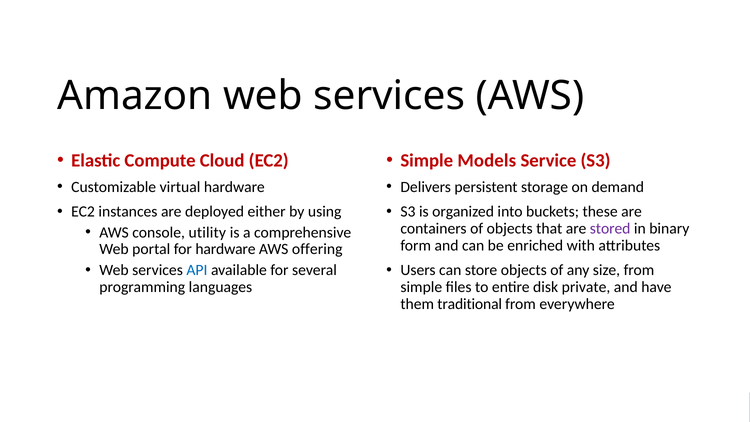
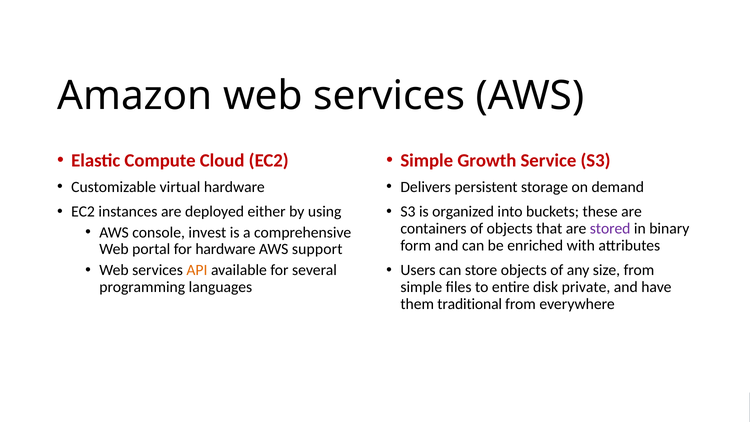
Models: Models -> Growth (487, 160)
utility: utility -> invest (207, 232)
offering: offering -> support (317, 249)
API colour: blue -> orange (197, 270)
